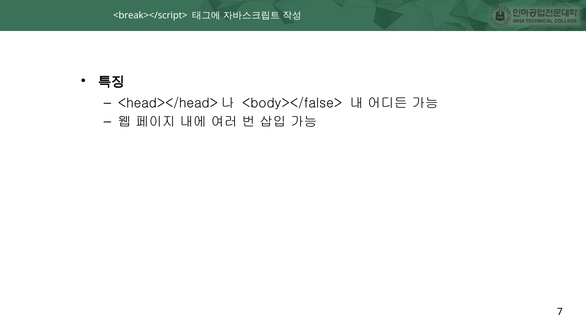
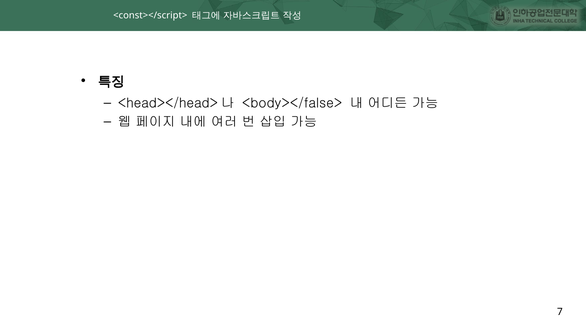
<break></script>: <break></script> -> <const></script> (150, 15)
